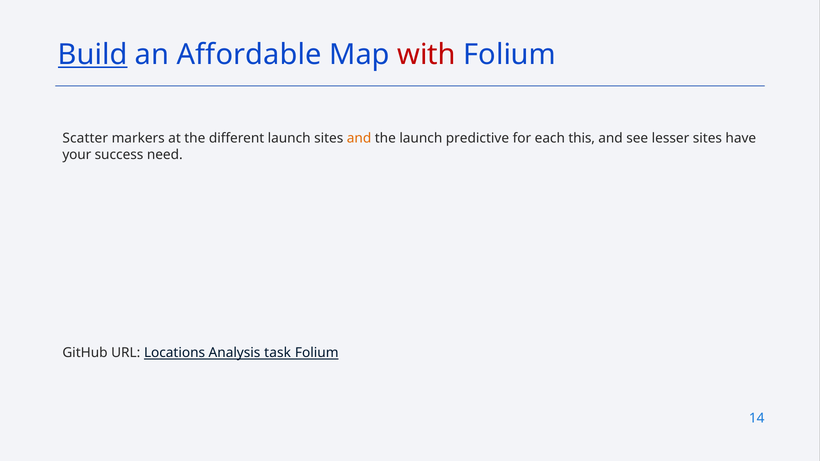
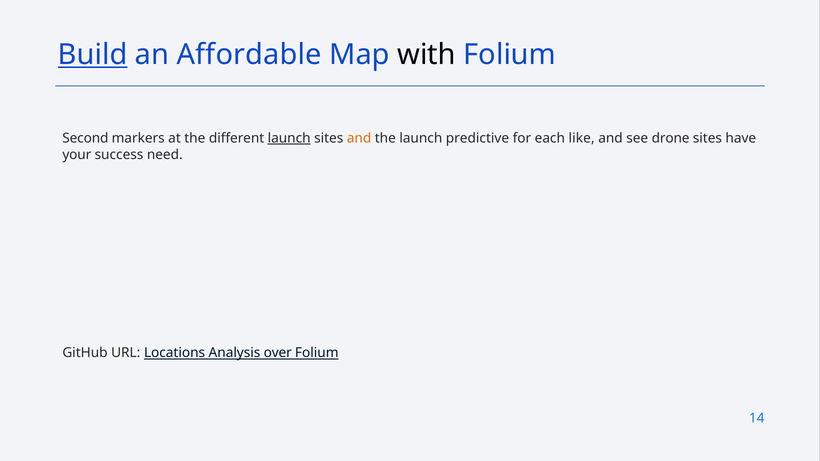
with colour: red -> black (427, 55)
Scatter: Scatter -> Second (85, 138)
launch underline: none -> present (289, 138)
this: this -> like (582, 138)
lesser: lesser -> drone (671, 138)
task: task -> over (278, 353)
